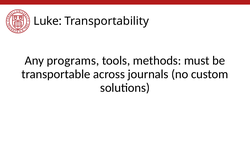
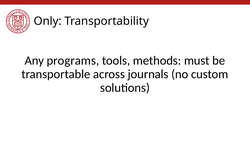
Luke: Luke -> Only (48, 21)
